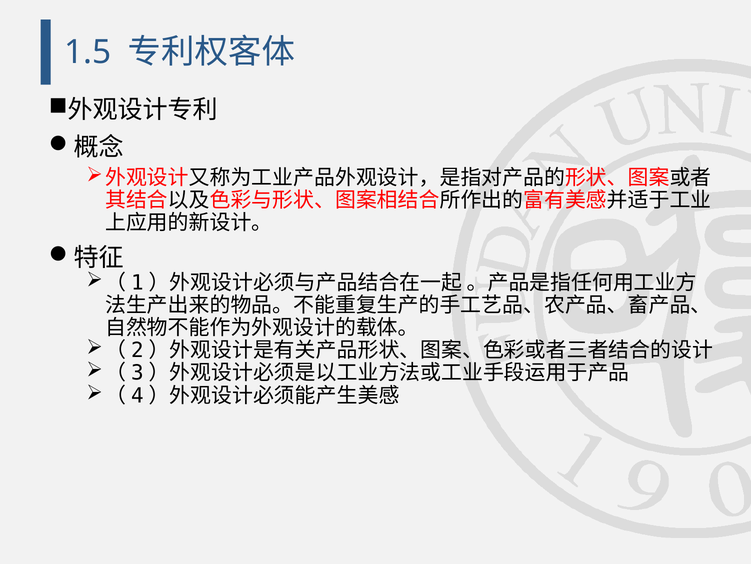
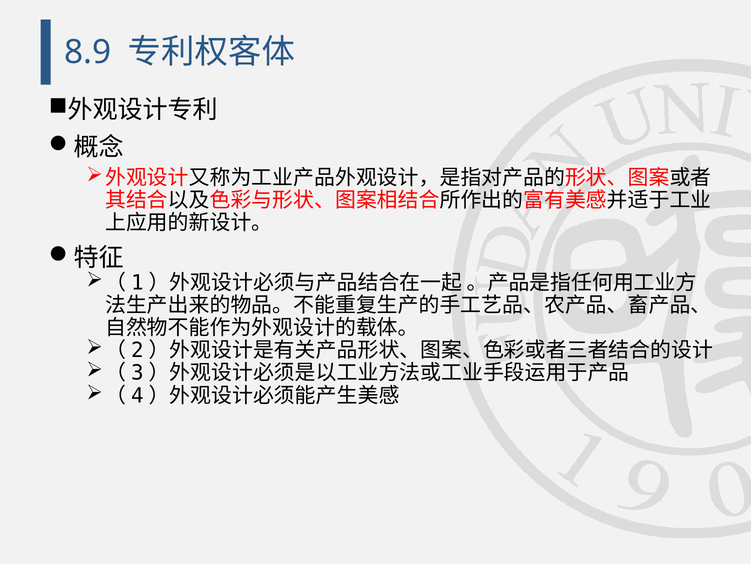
1.5: 1.5 -> 8.9 (88, 52)
